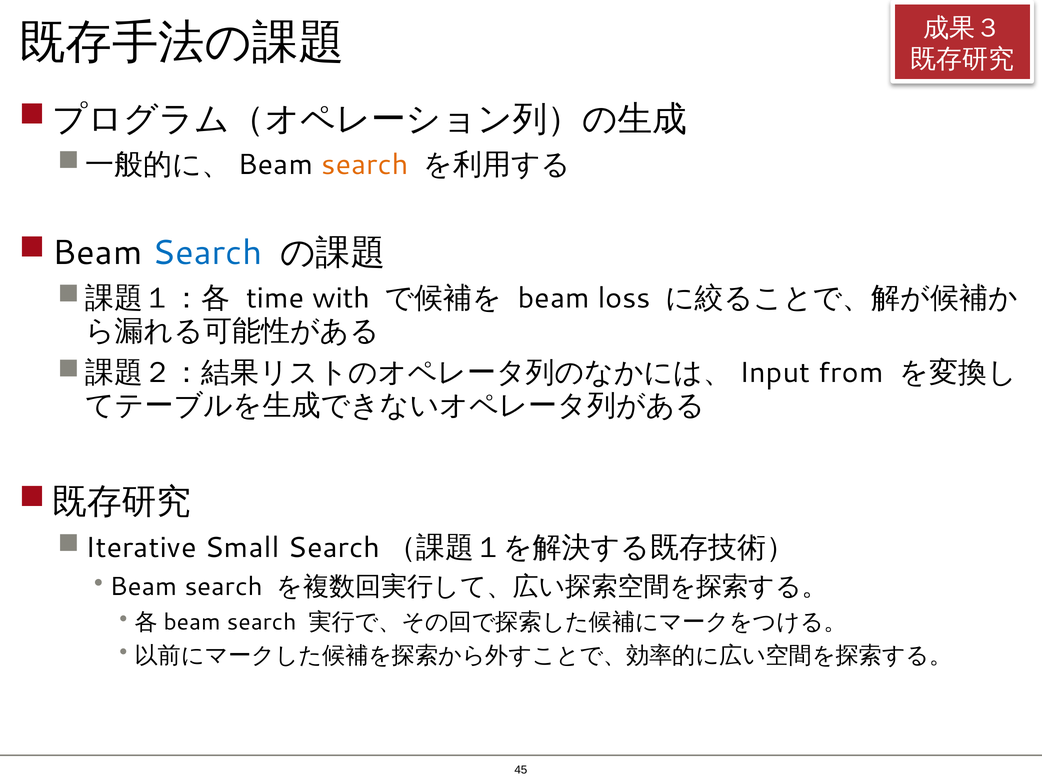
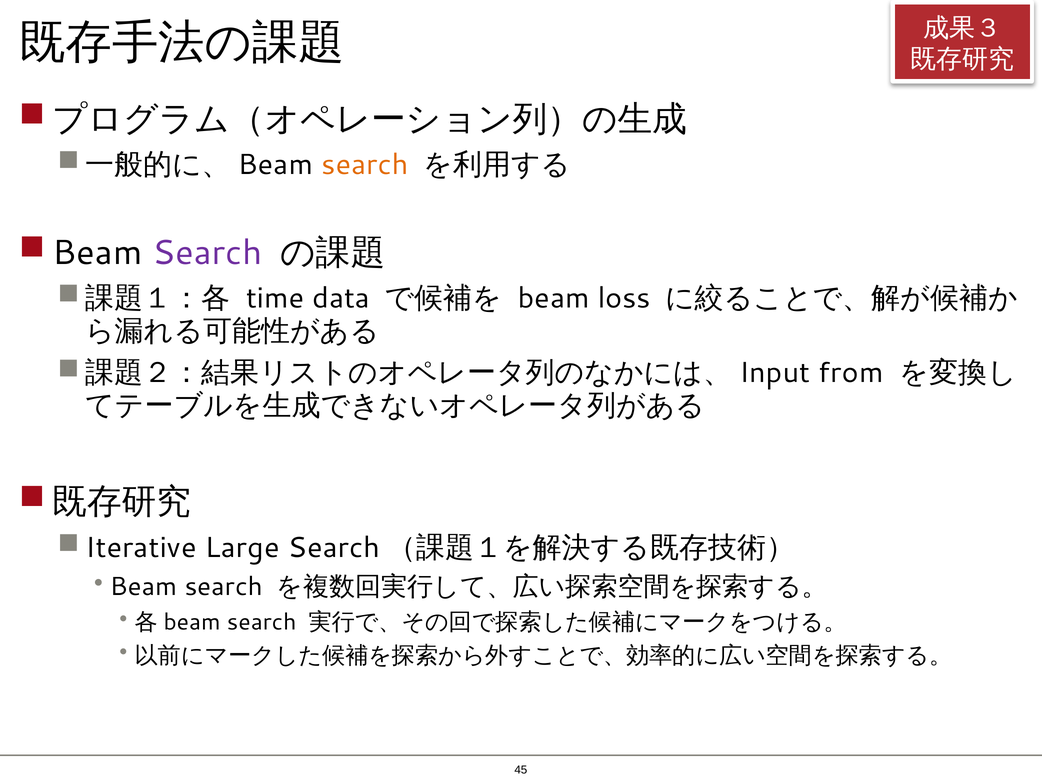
Search colour: blue -> purple (207, 253)
with: with -> data (341, 298)
Small: Small -> Large (242, 548)
